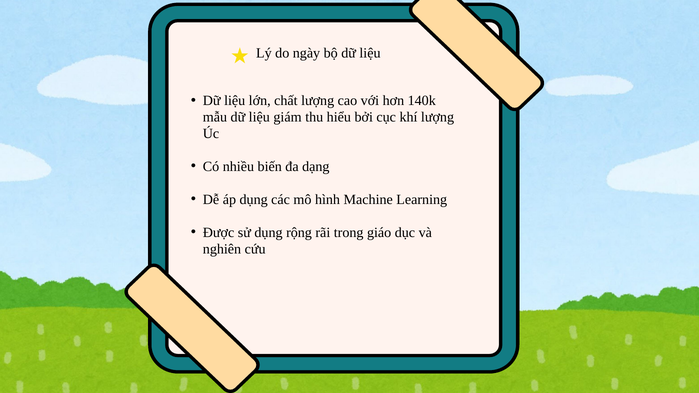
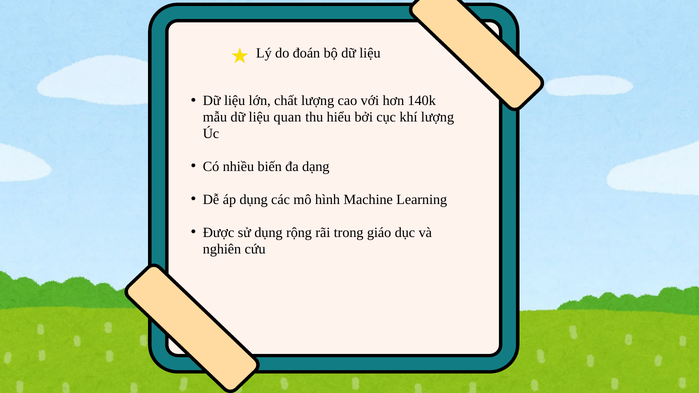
ngày: ngày -> đoán (306, 53)
giám: giám -> quan (287, 117)
